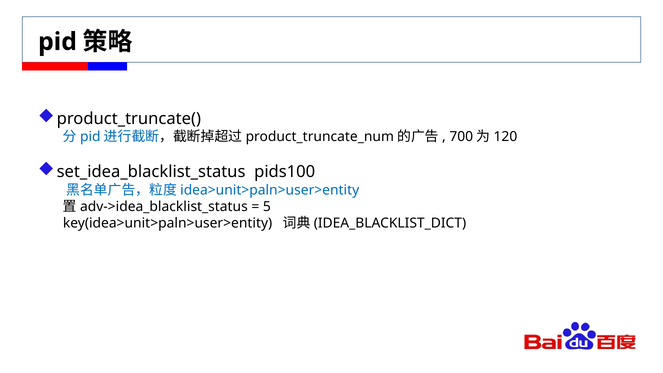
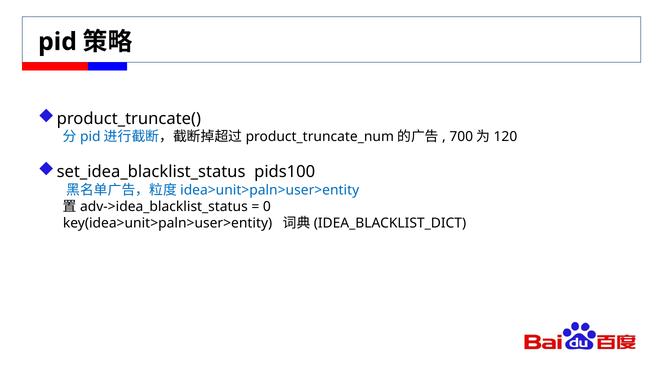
5: 5 -> 0 (267, 207)
